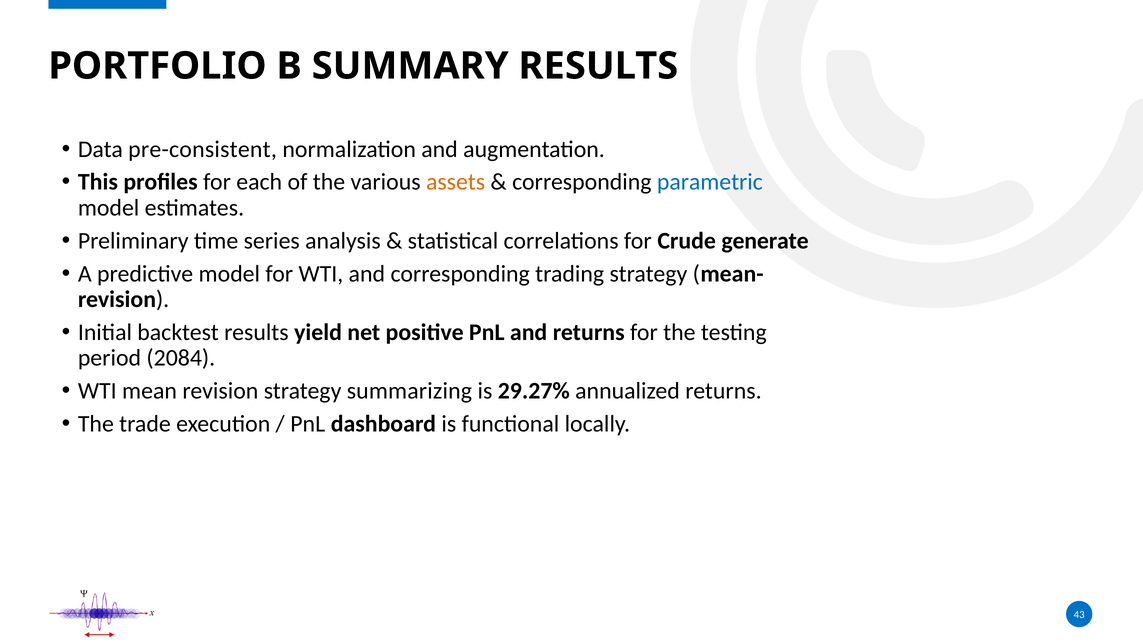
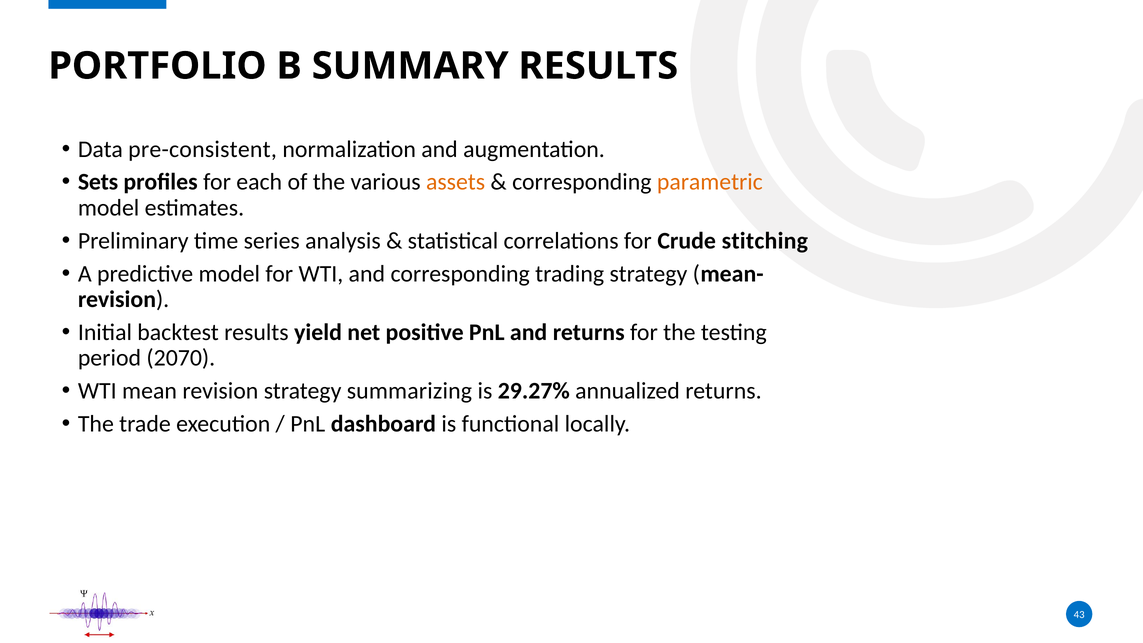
This: This -> Sets (98, 182)
parametric colour: blue -> orange (710, 182)
generate: generate -> stitching (765, 241)
2084: 2084 -> 2070 (181, 358)
